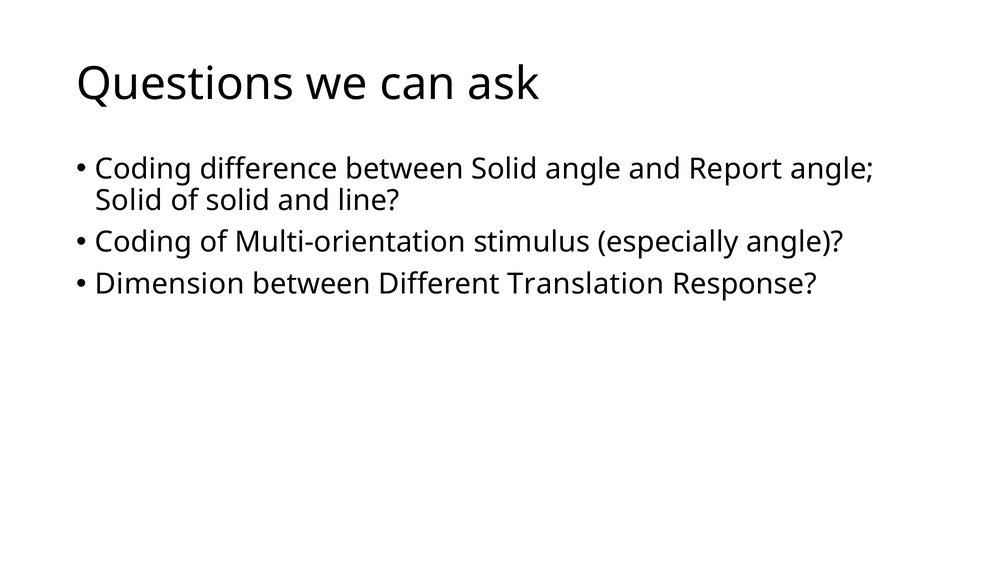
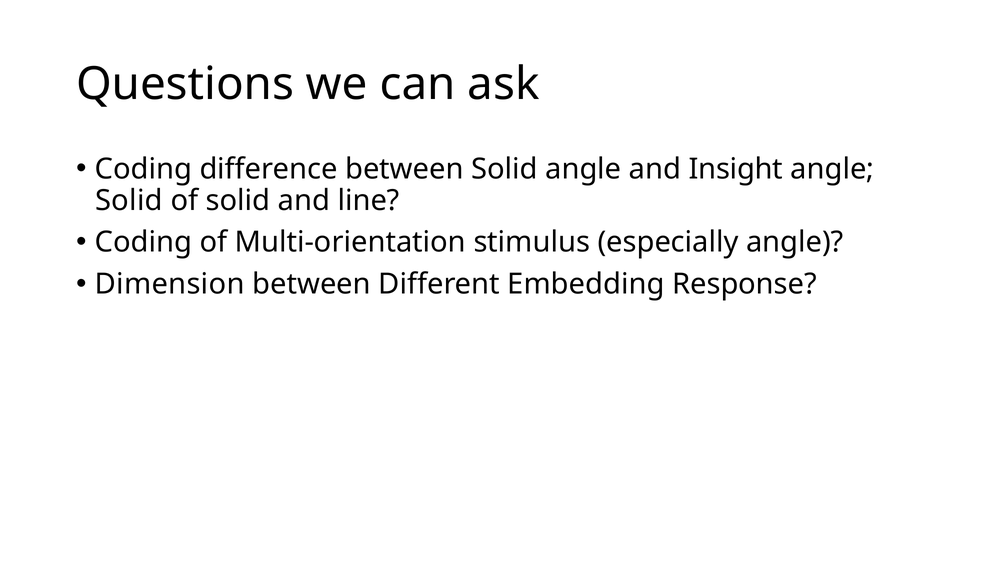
Report: Report -> Insight (736, 169)
Translation: Translation -> Embedding (586, 284)
